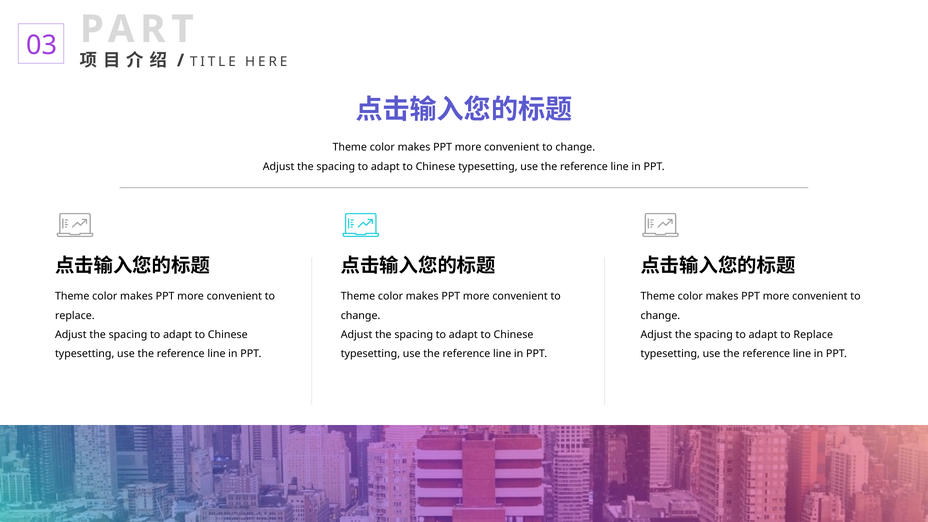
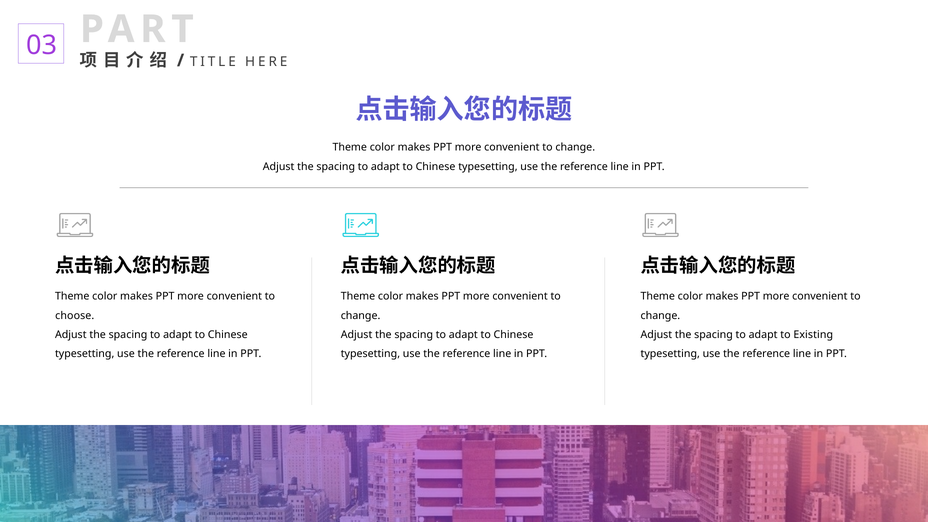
replace: replace -> choose (75, 316)
adapt to Replace: Replace -> Existing (813, 335)
